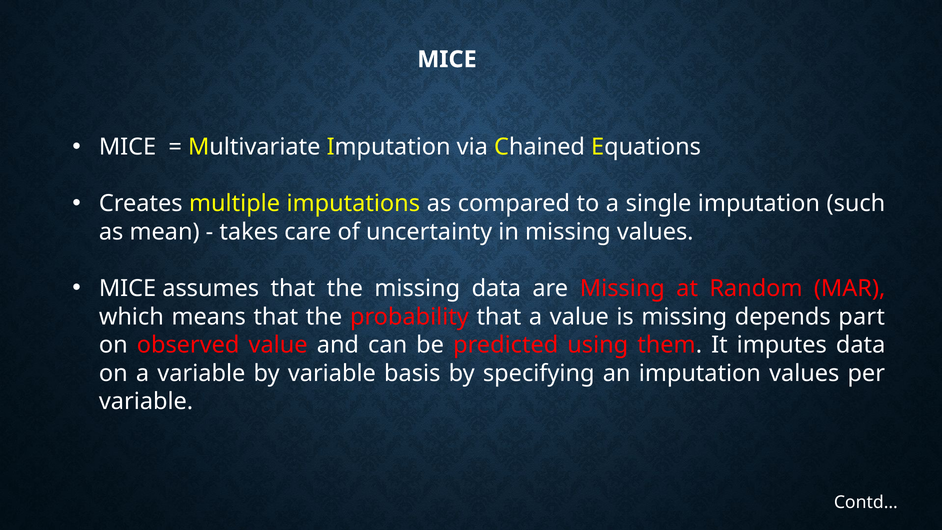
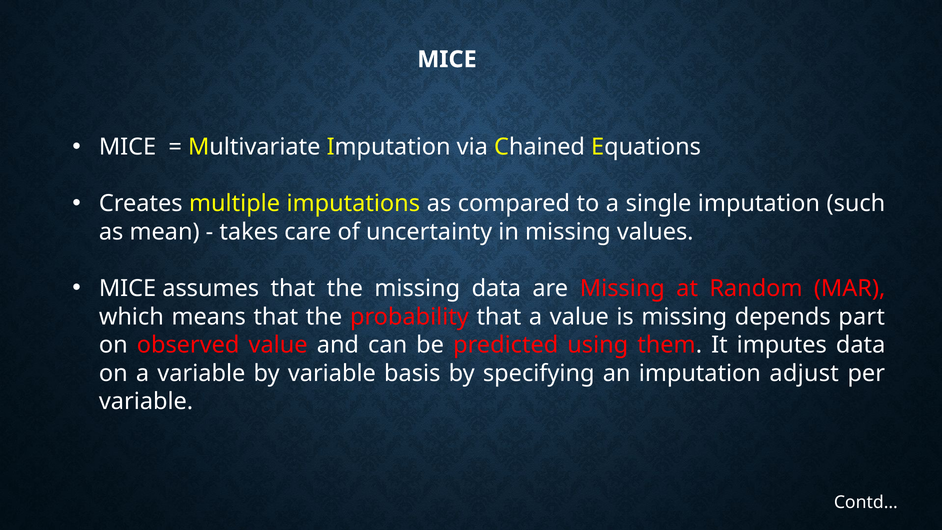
imputation values: values -> adjust (804, 373)
